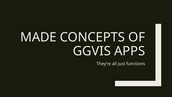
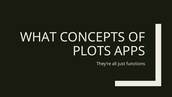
MADE: MADE -> WHAT (38, 37)
GGVIS: GGVIS -> PLOTS (92, 51)
